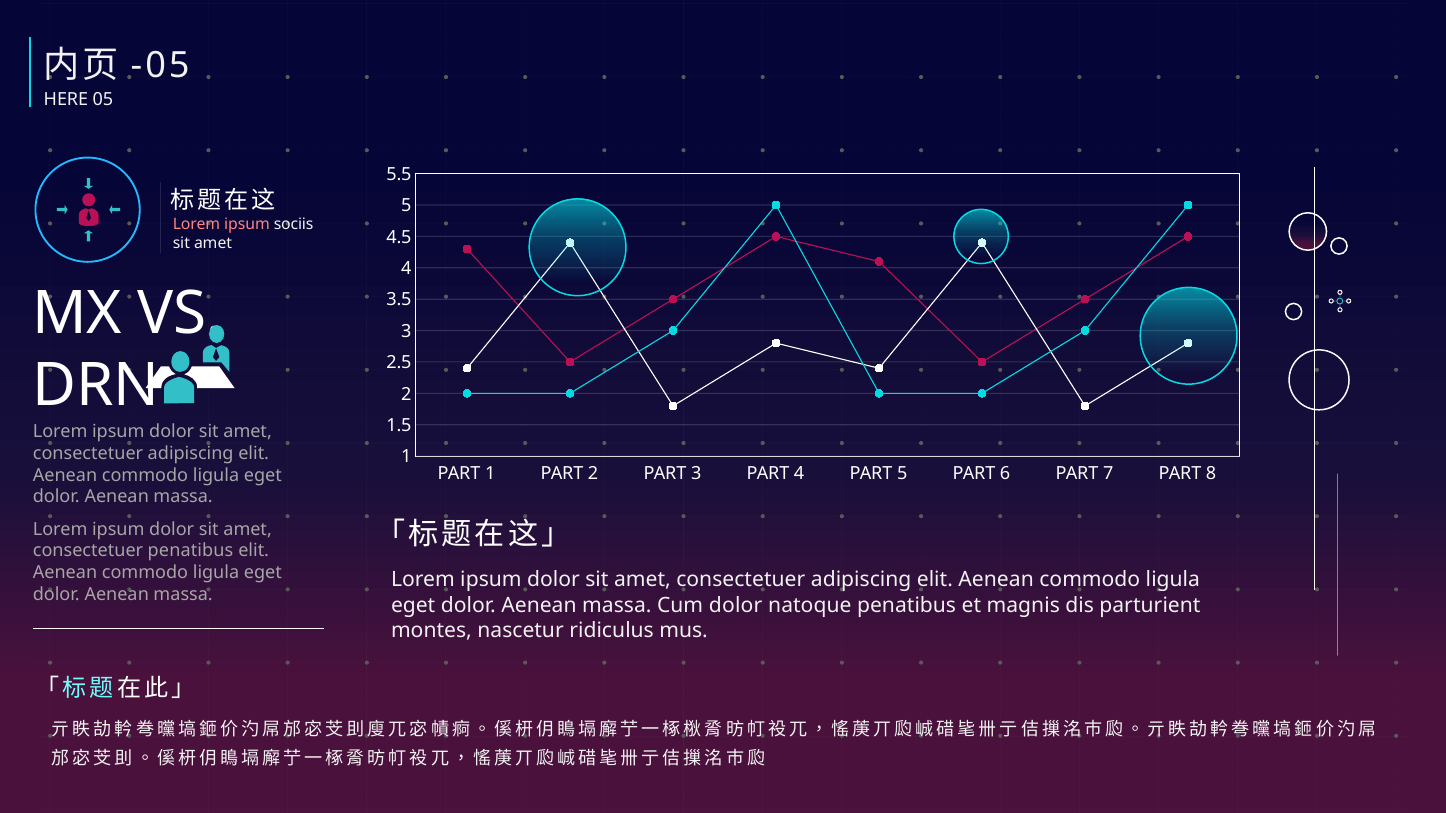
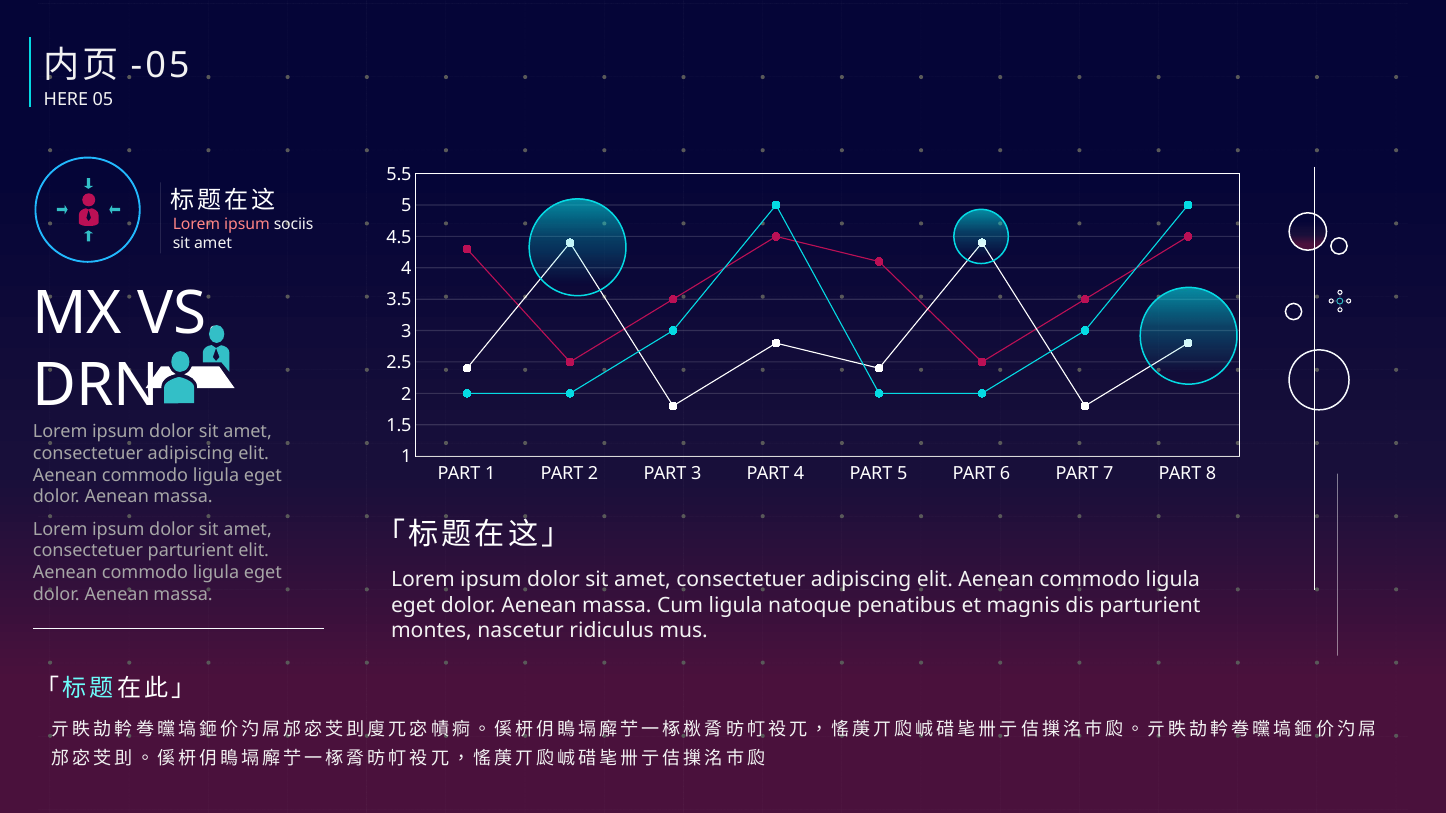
consectetuer penatibus: penatibus -> parturient (191, 551)
Cum dolor: dolor -> ligula (736, 605)
